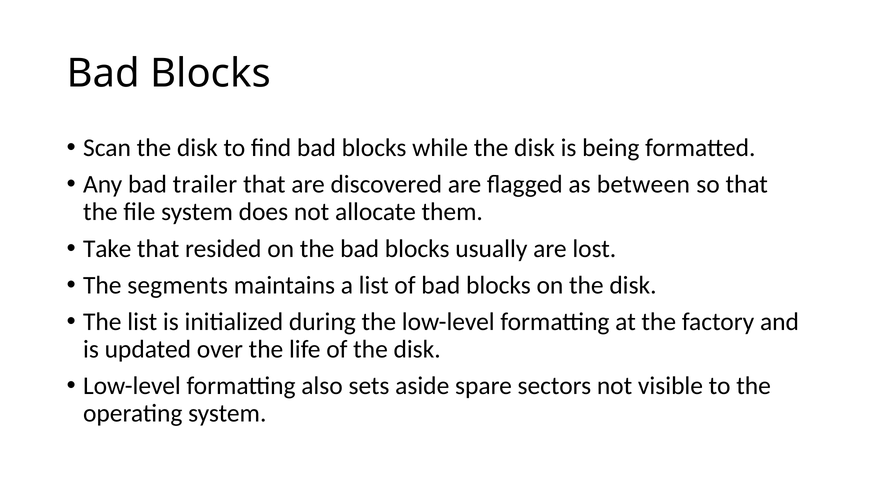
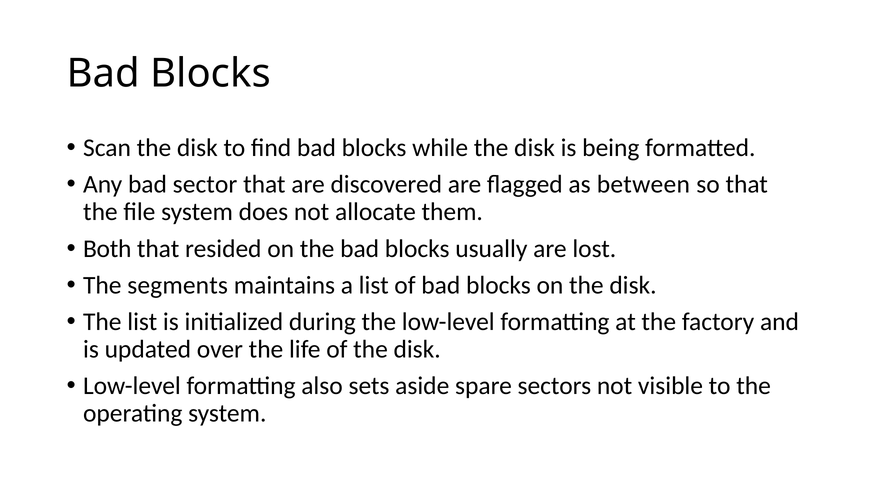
trailer: trailer -> sector (205, 185)
Take: Take -> Both (107, 249)
